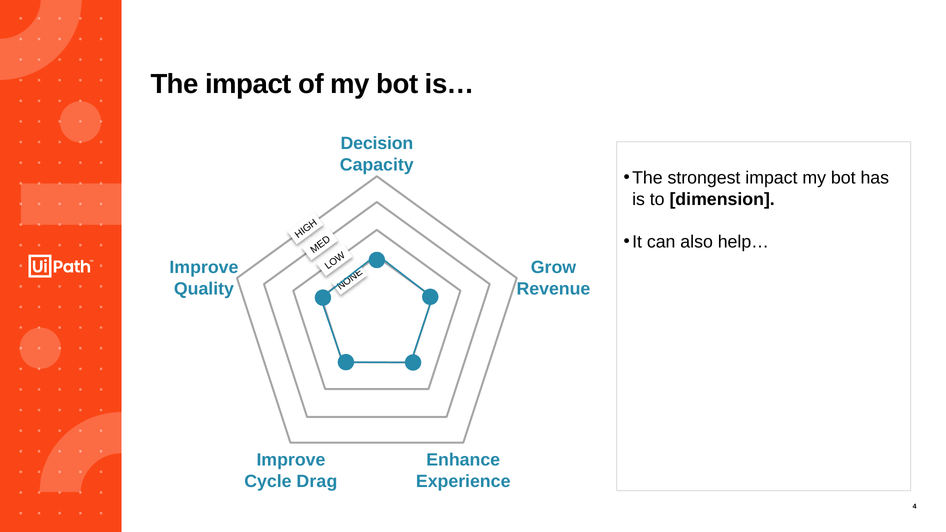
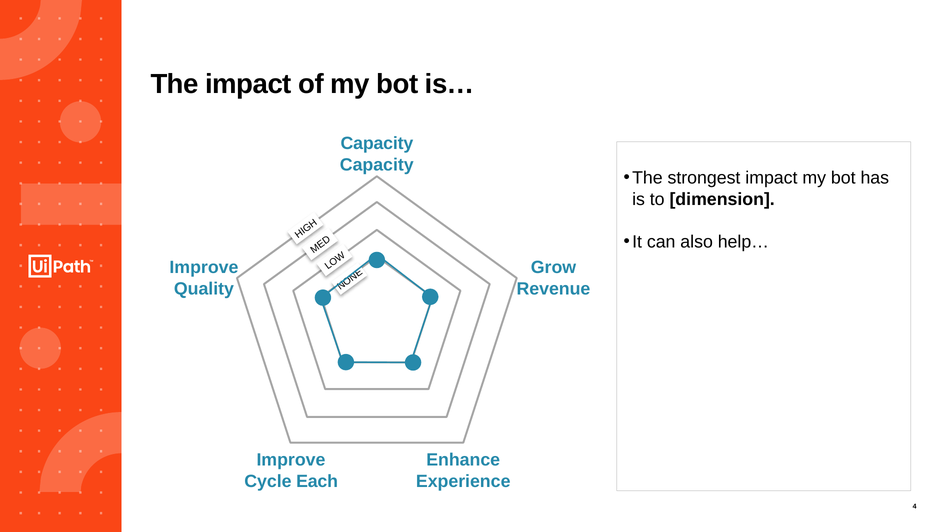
Decision: Decision -> Capacity (377, 144)
Drag: Drag -> Each (317, 481)
